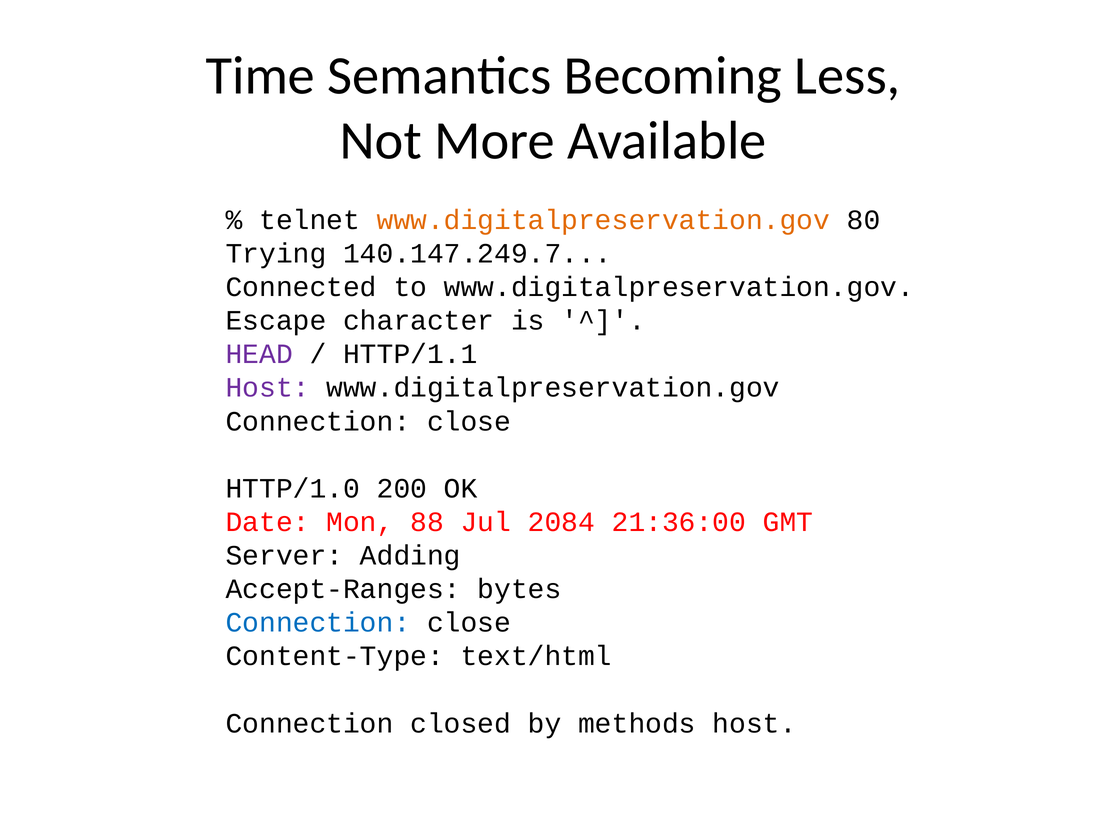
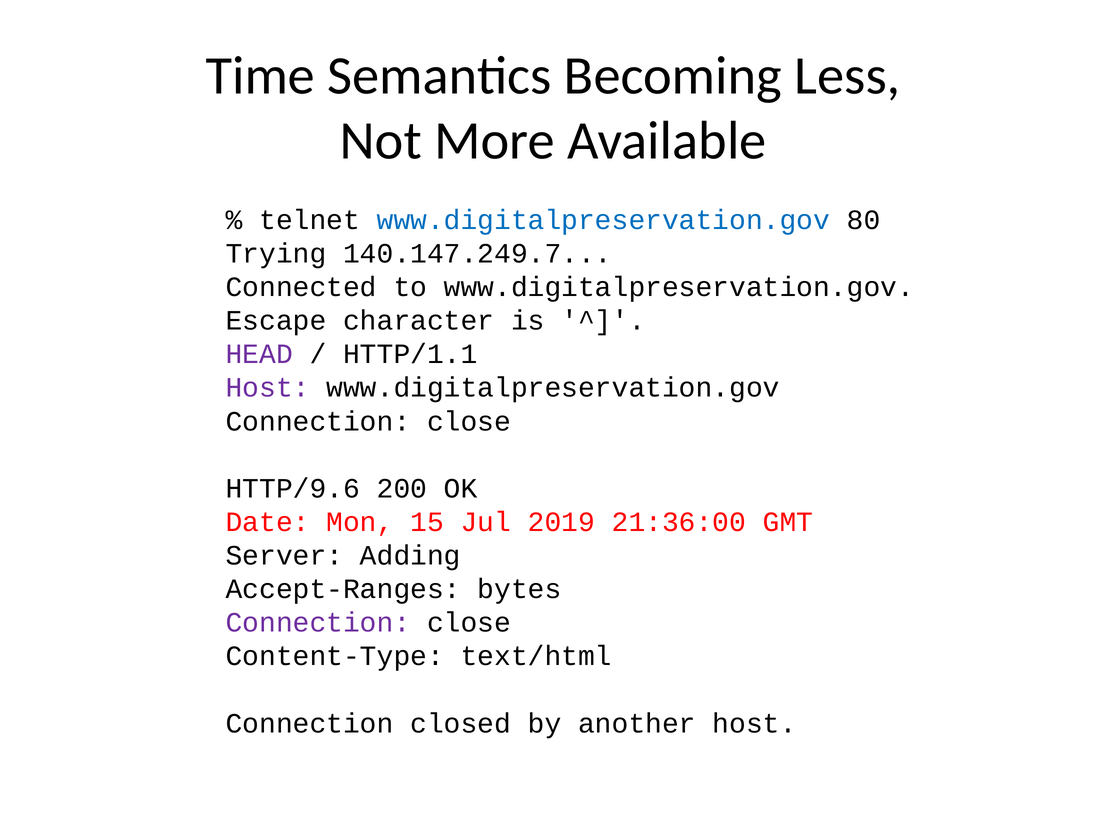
www.digitalpreservation.gov colour: orange -> blue (603, 220)
HTTP/1.0: HTTP/1.0 -> HTTP/9.6 (293, 489)
88: 88 -> 15 (427, 522)
2084: 2084 -> 2019 (561, 522)
Connection colour: blue -> purple (318, 623)
methods: methods -> another (637, 724)
